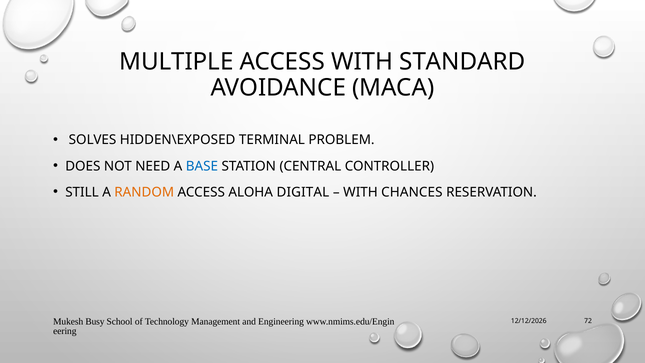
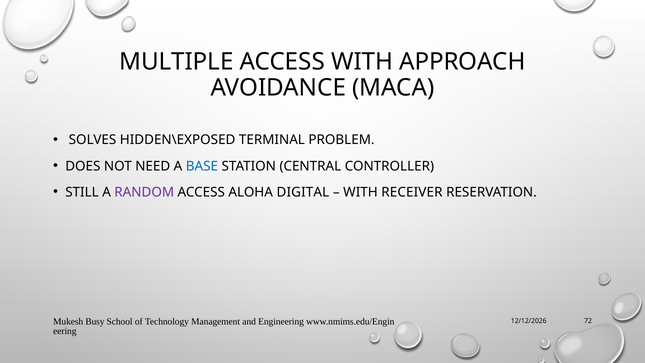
STANDARD: STANDARD -> APPROACH (462, 62)
RANDOM colour: orange -> purple (144, 192)
CHANCES: CHANCES -> RECEIVER (412, 192)
